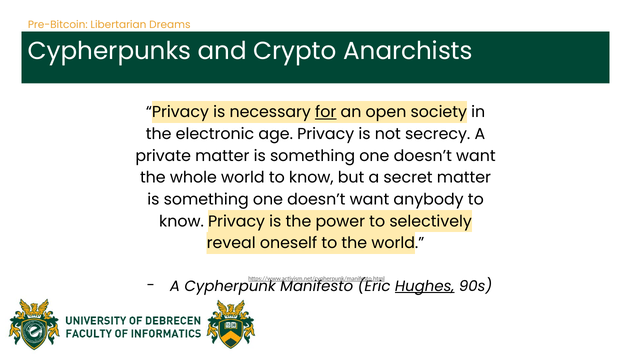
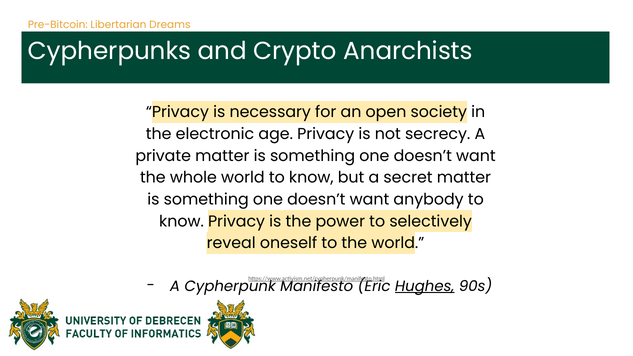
for underline: present -> none (326, 112)
